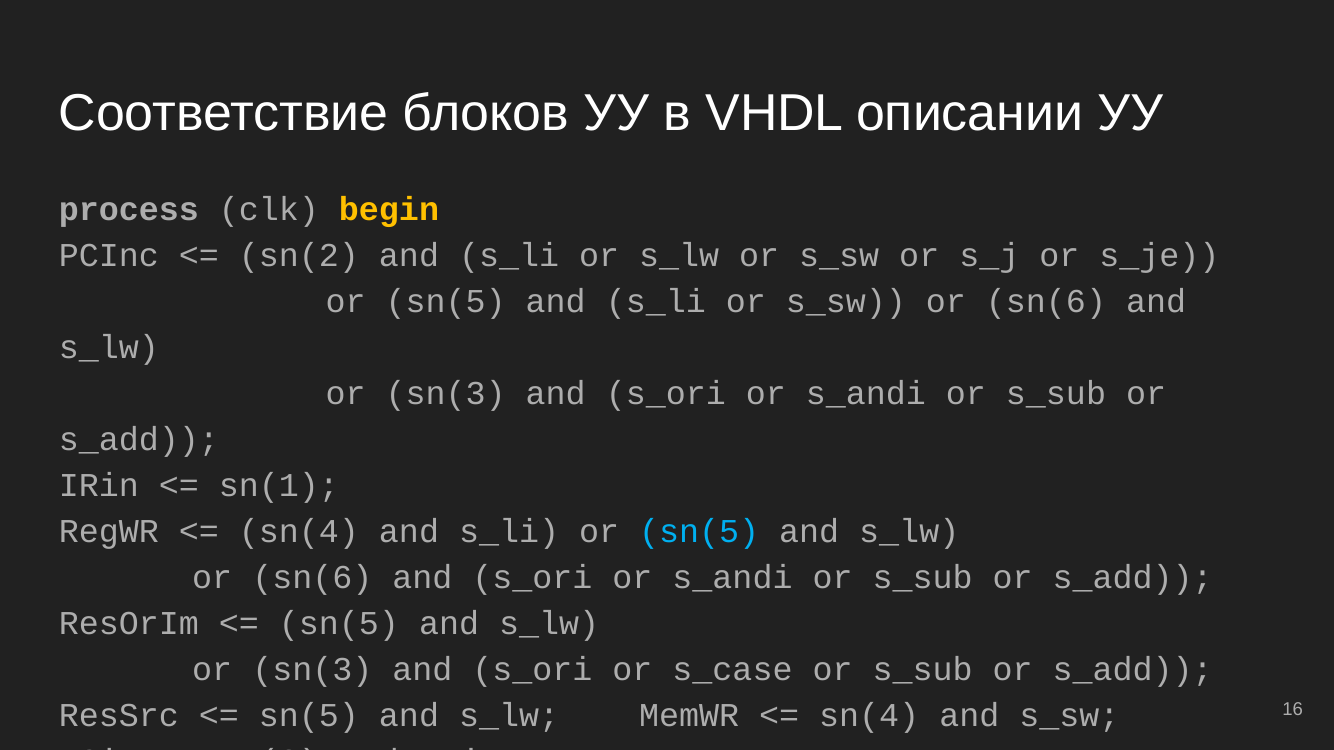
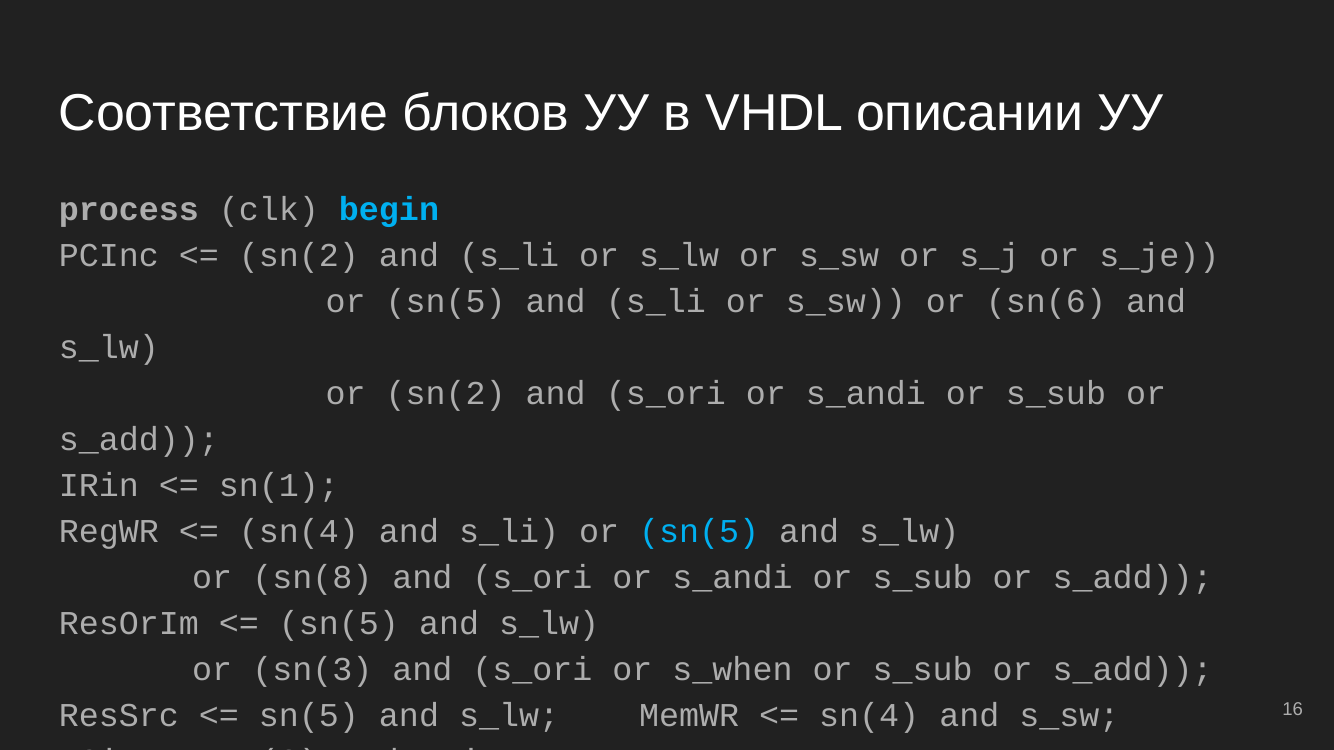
begin colour: yellow -> light blue (389, 210)
sn(3: sn(3 -> sn(2 (446, 394)
sn(6: sn(6 -> sn(8 (312, 578)
s_case: s_case -> s_when (732, 670)
